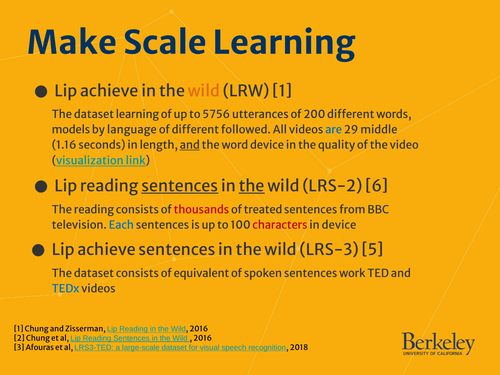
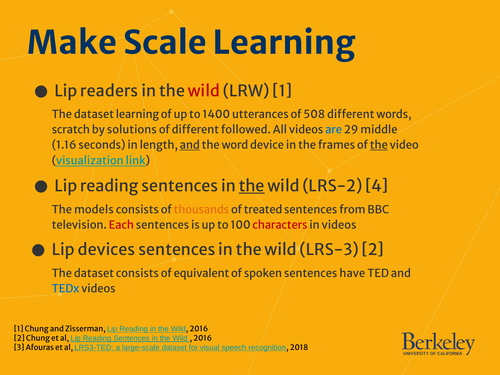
achieve: achieve -> readers (109, 91)
wild colour: orange -> red (204, 91)
5756: 5756 -> 1400 (216, 115)
200: 200 -> 508 (314, 115)
models: models -> scratch (71, 130)
language: language -> solutions (132, 130)
quality: quality -> frames (337, 145)
the underline: none -> present (379, 145)
sentences underline: present -> none (180, 186)
6: 6 -> 4 (377, 186)
The reading: reading -> models (94, 210)
thousands colour: red -> orange (201, 210)
Each colour: blue -> red (121, 225)
in device: device -> videos (339, 225)
achieve: achieve -> devices (107, 250)
LRS-3 5: 5 -> 2 (373, 250)
work: work -> have (352, 273)
